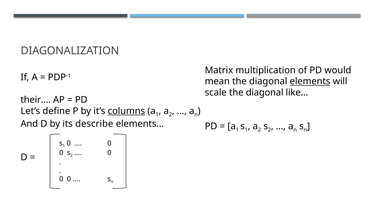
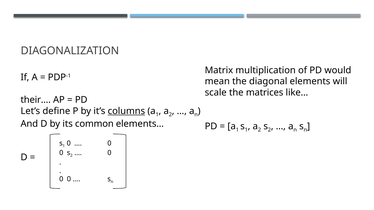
elements underline: present -> none (310, 82)
scale the diagonal: diagonal -> matrices (265, 93)
describe: describe -> common (94, 124)
